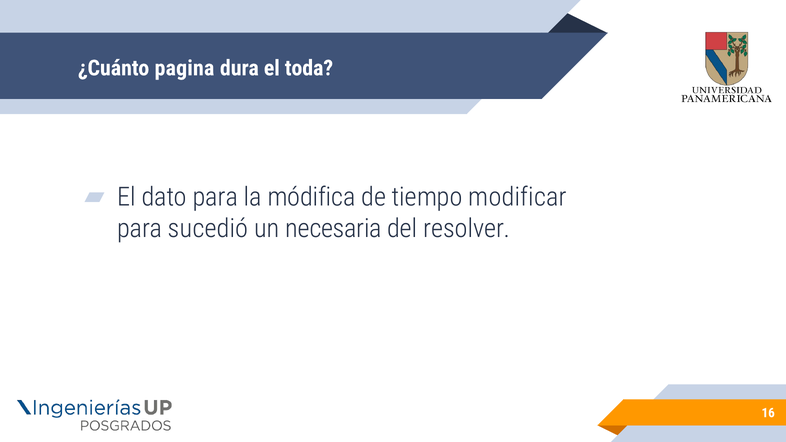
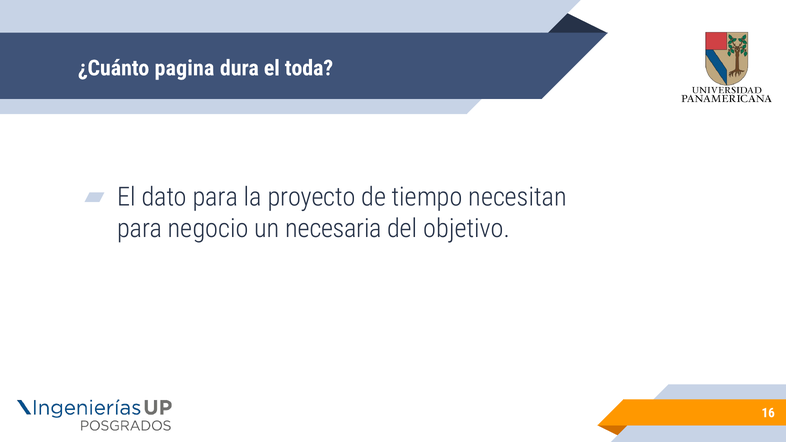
módifica: módifica -> proyecto (312, 197)
modificar: modificar -> necesitan (518, 197)
sucedió: sucedió -> negocio (208, 229)
resolver: resolver -> objetivo (467, 229)
